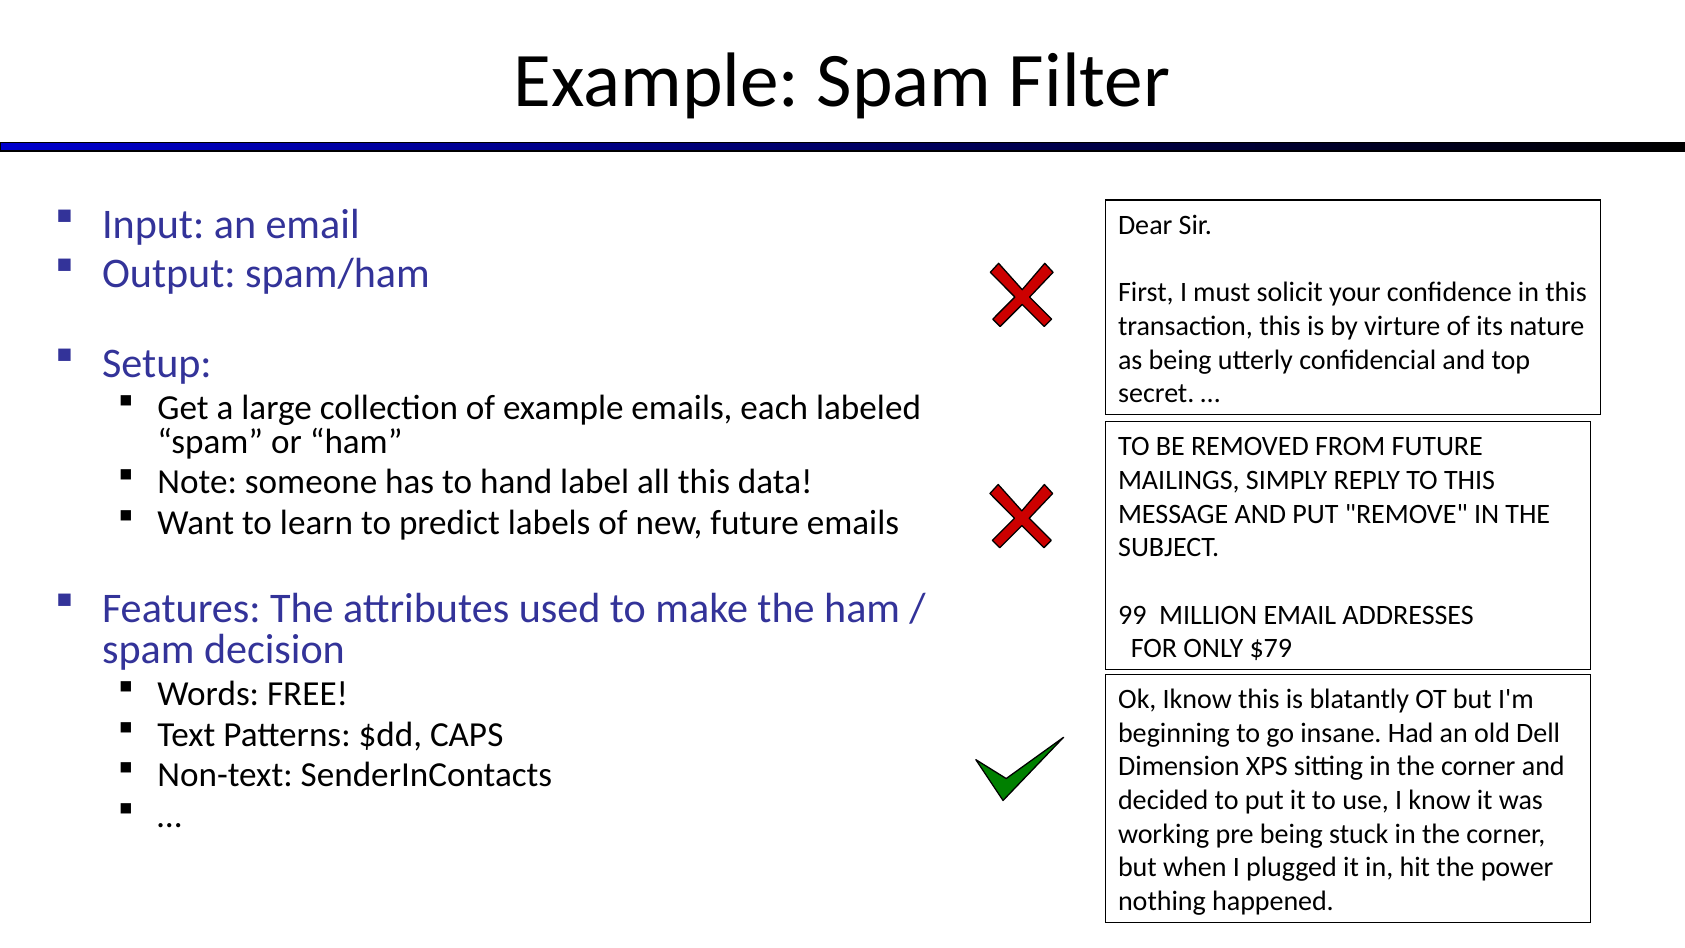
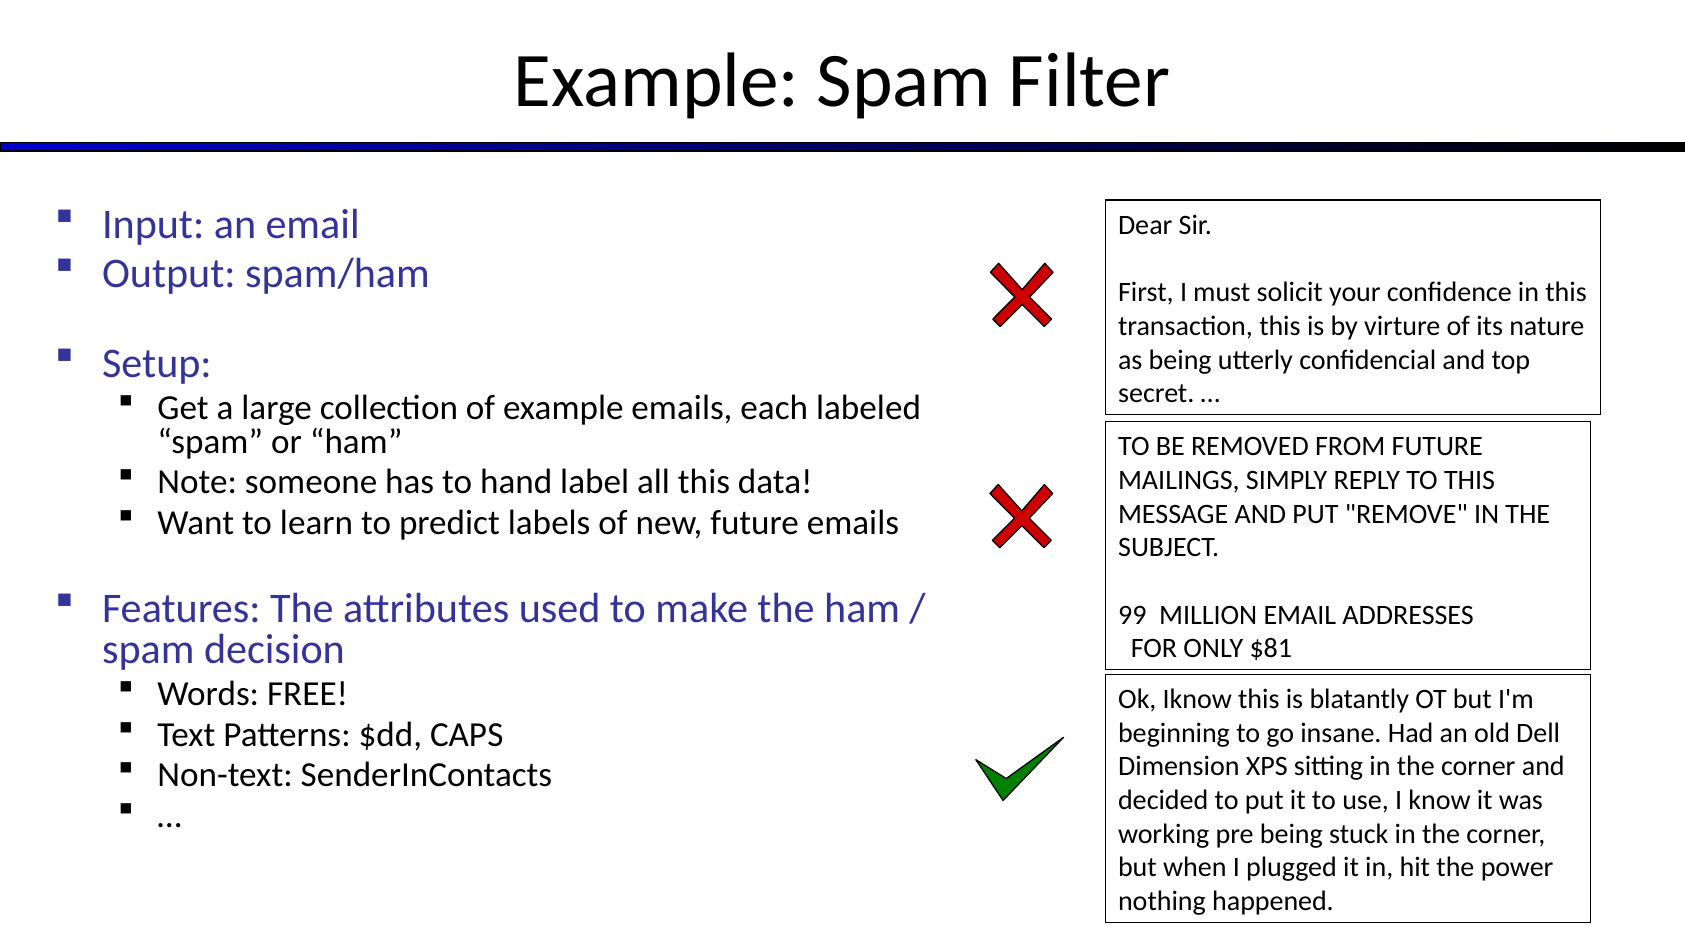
$79: $79 -> $81 (1271, 648)
